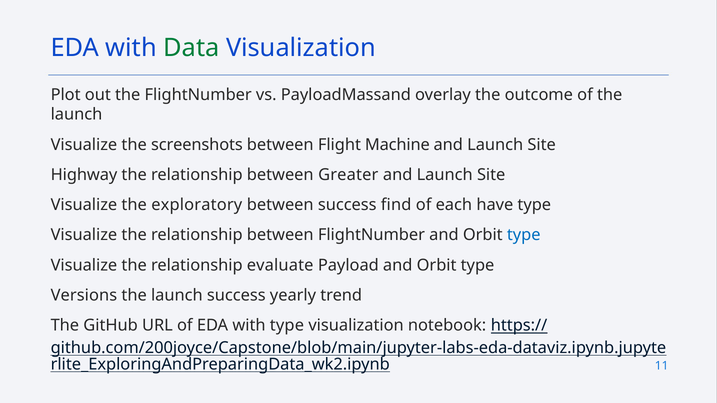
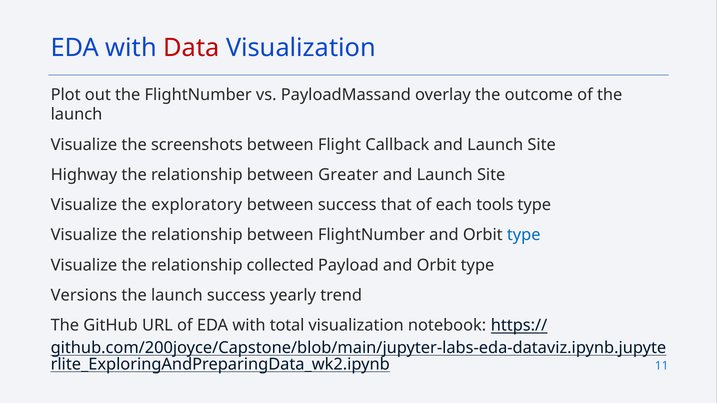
Data colour: green -> red (191, 48)
Machine: Machine -> Callback (397, 145)
find: find -> that (396, 205)
have: have -> tools (495, 205)
evaluate: evaluate -> collected (280, 265)
with type: type -> total (287, 326)
